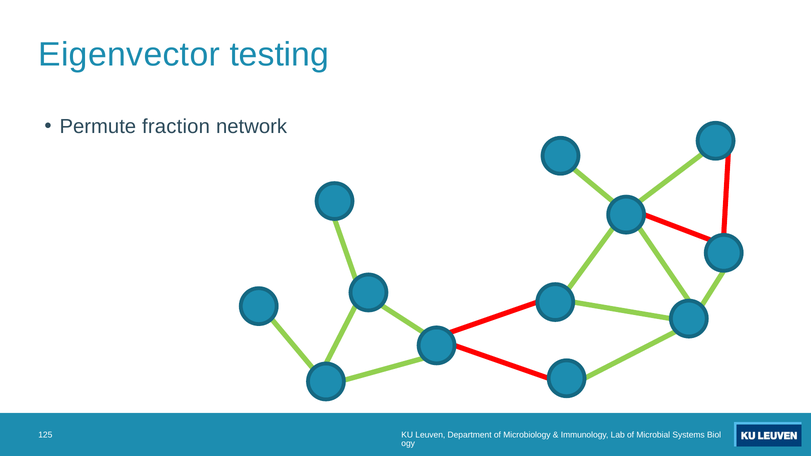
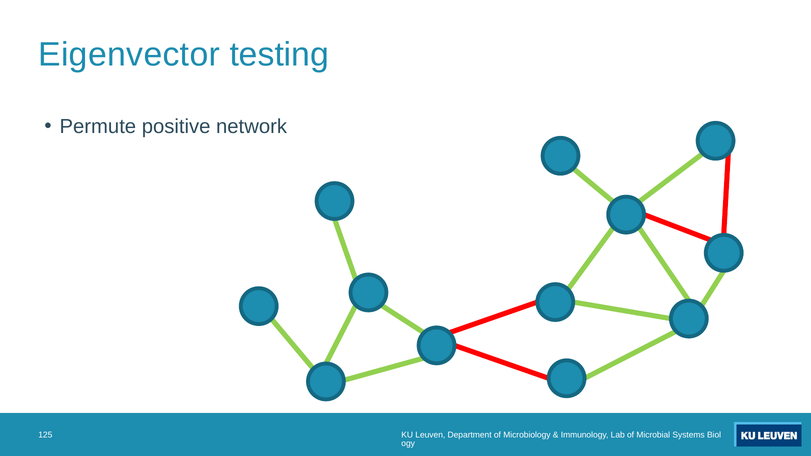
fraction: fraction -> positive (176, 127)
